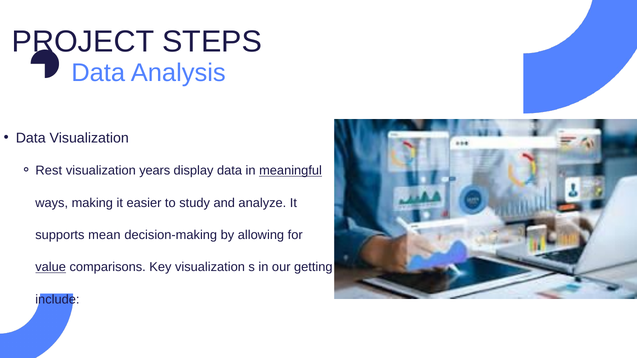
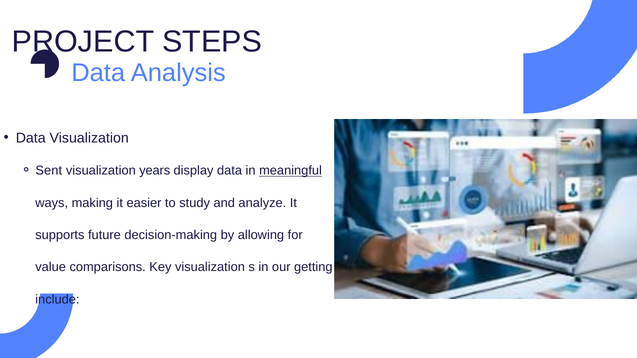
Rest: Rest -> Sent (49, 171)
mean: mean -> future (104, 235)
value underline: present -> none (51, 267)
